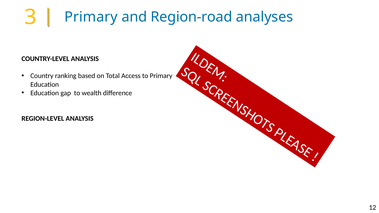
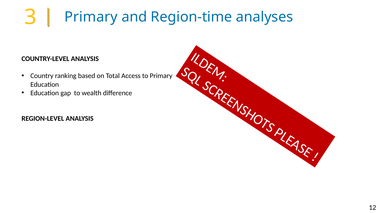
Region-road: Region-road -> Region-time (191, 17)
